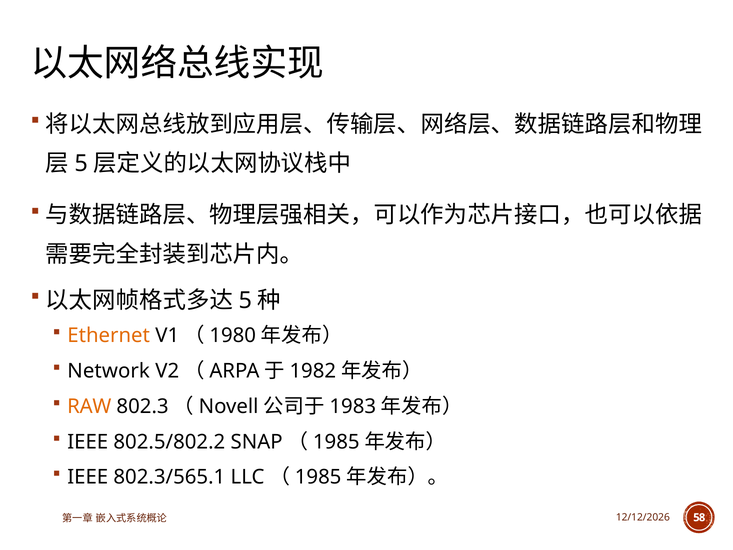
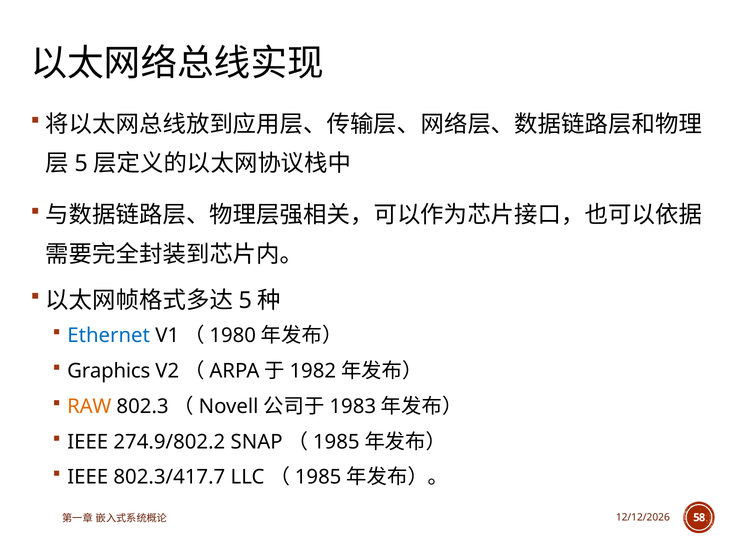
Ethernet colour: orange -> blue (109, 335)
Network: Network -> Graphics (109, 371)
802.5/802.2: 802.5/802.2 -> 274.9/802.2 (169, 442)
802.3/565.1: 802.3/565.1 -> 802.3/417.7 (169, 477)
